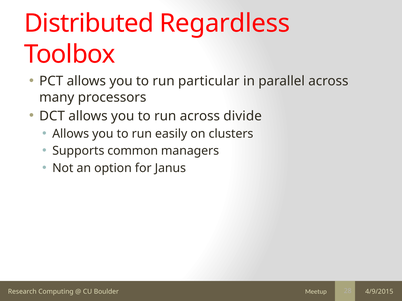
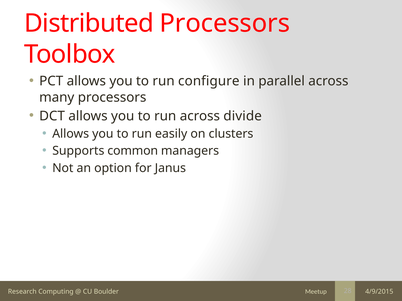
Distributed Regardless: Regardless -> Processors (225, 24)
particular: particular -> configure (209, 81)
